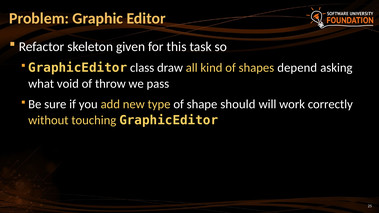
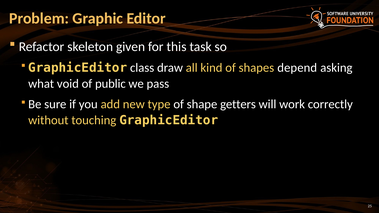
throw: throw -> public (110, 84)
should: should -> getters (238, 104)
